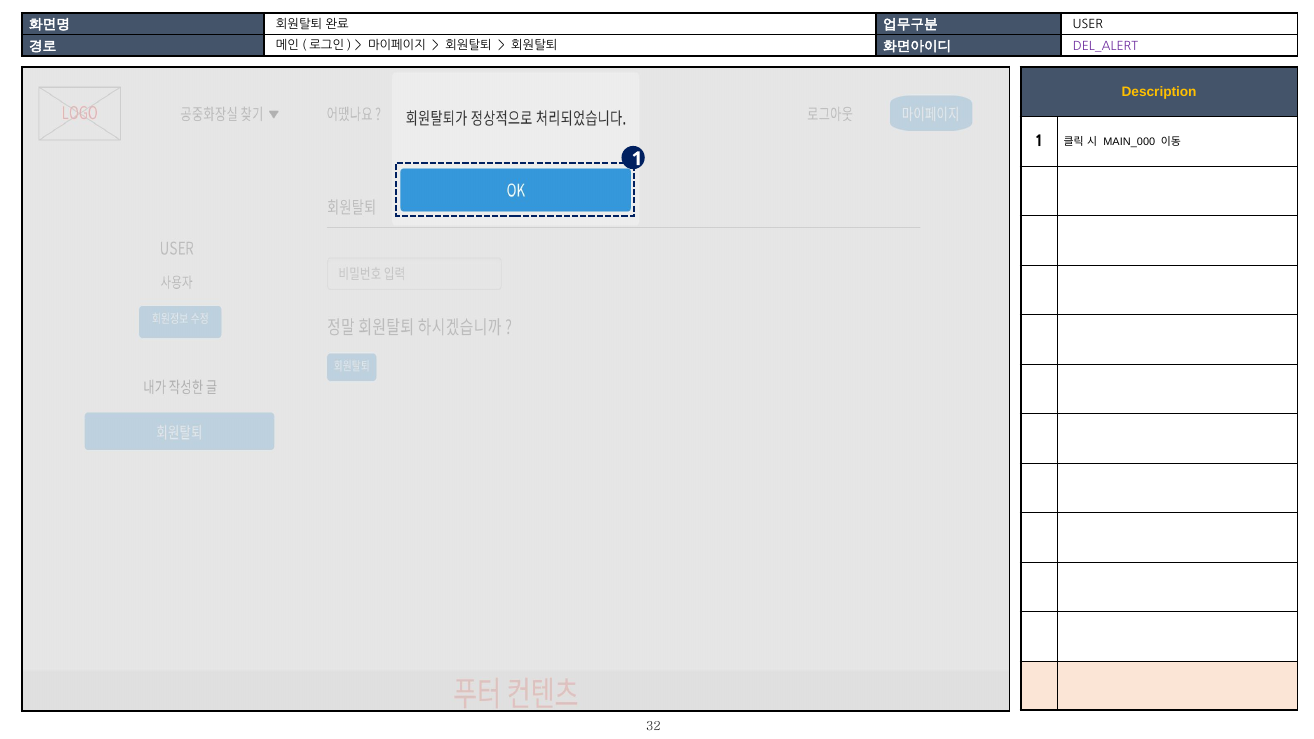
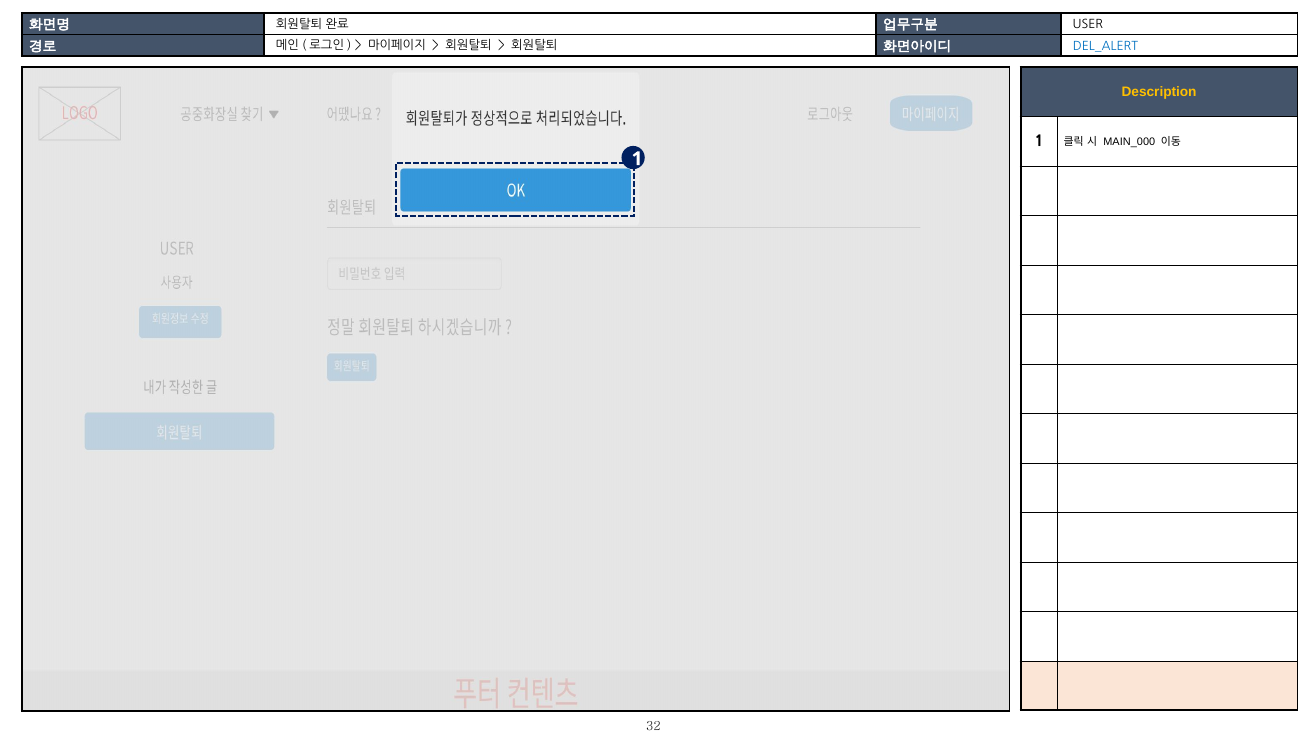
DEL_ALERT colour: purple -> blue (1105, 47)
